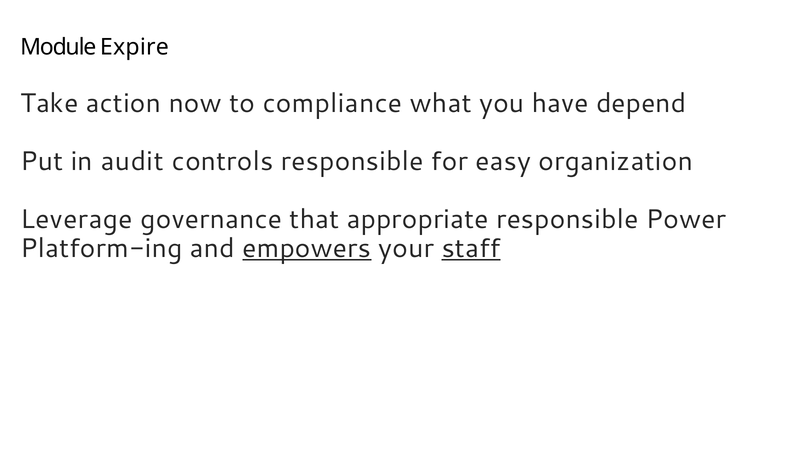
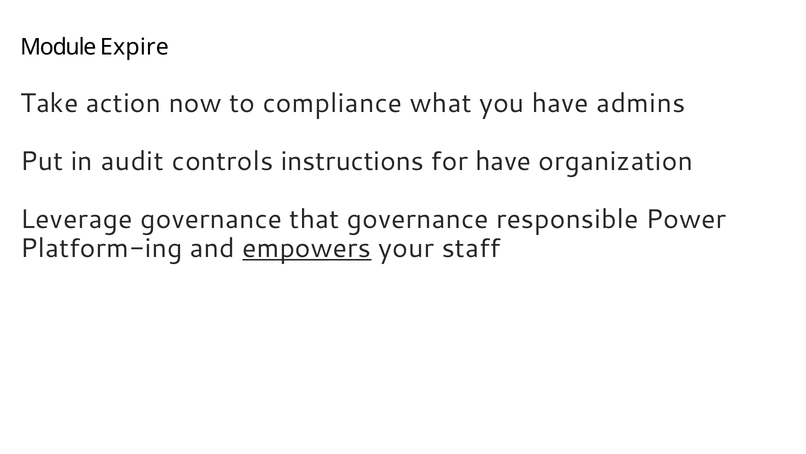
depend: depend -> admins (641, 103)
controls responsible: responsible -> instructions (352, 161)
for easy: easy -> have (503, 161)
that appropriate: appropriate -> governance (418, 219)
staff underline: present -> none (471, 248)
